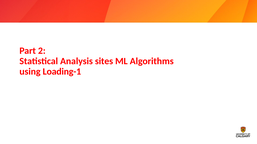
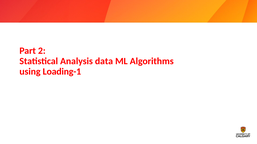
sites: sites -> data (104, 61)
